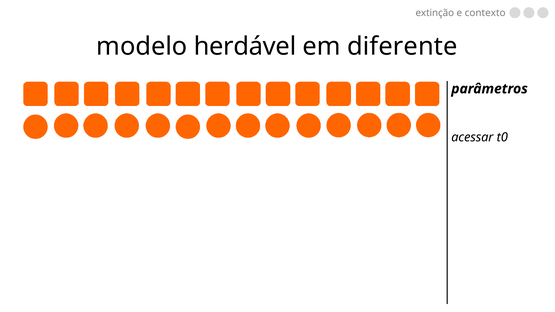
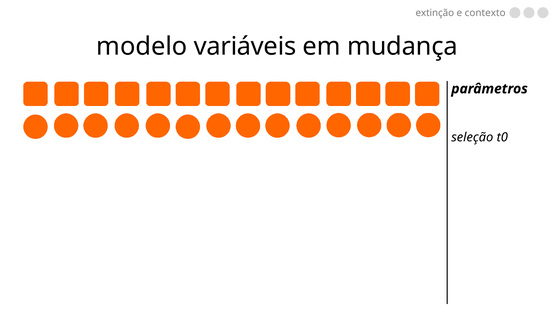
herdável: herdável -> variáveis (245, 47)
diferente: diferente -> mudança (402, 47)
acessar: acessar -> seleção (472, 137)
